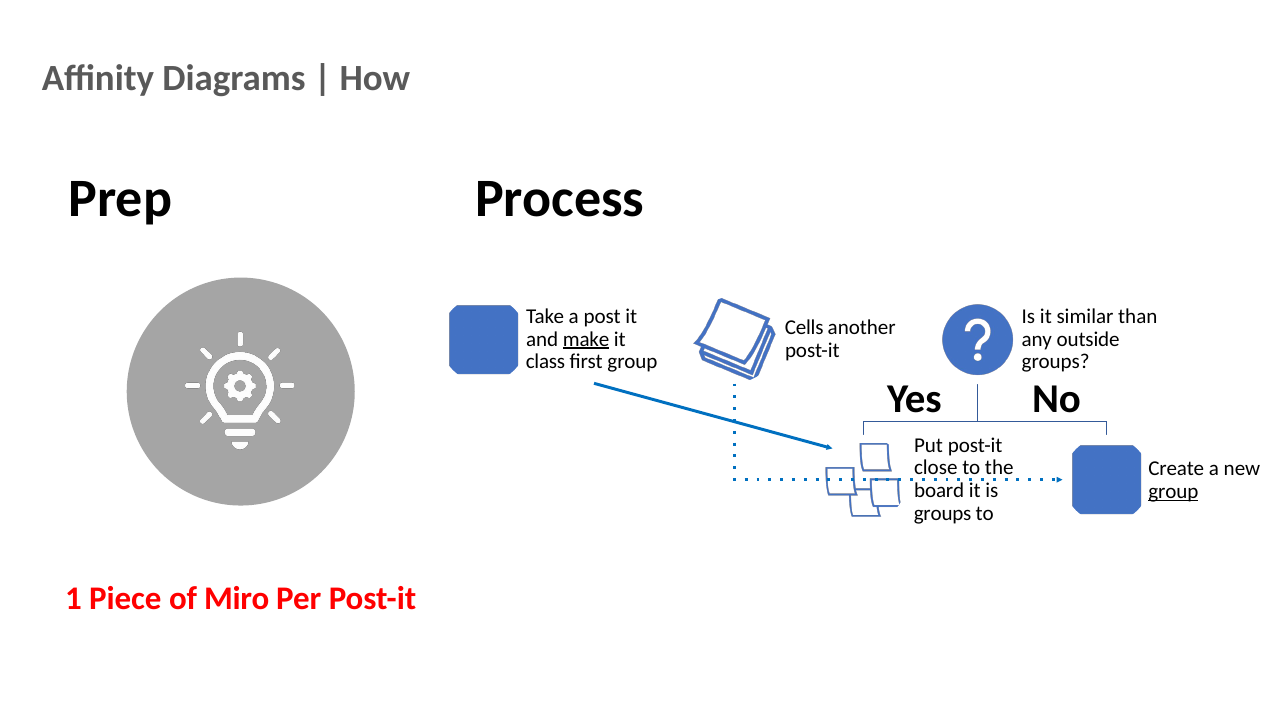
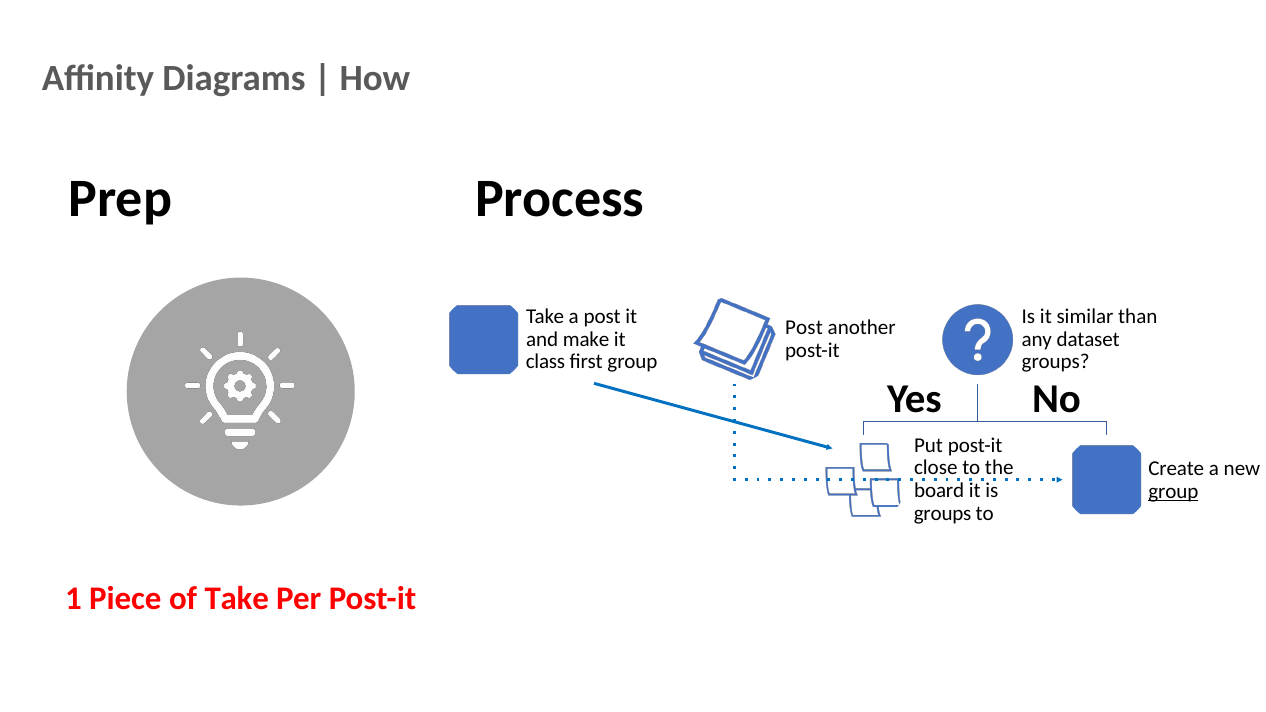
Cells: Cells -> Post (804, 328)
make underline: present -> none (586, 339)
outside: outside -> dataset (1088, 339)
of Miro: Miro -> Take (237, 599)
